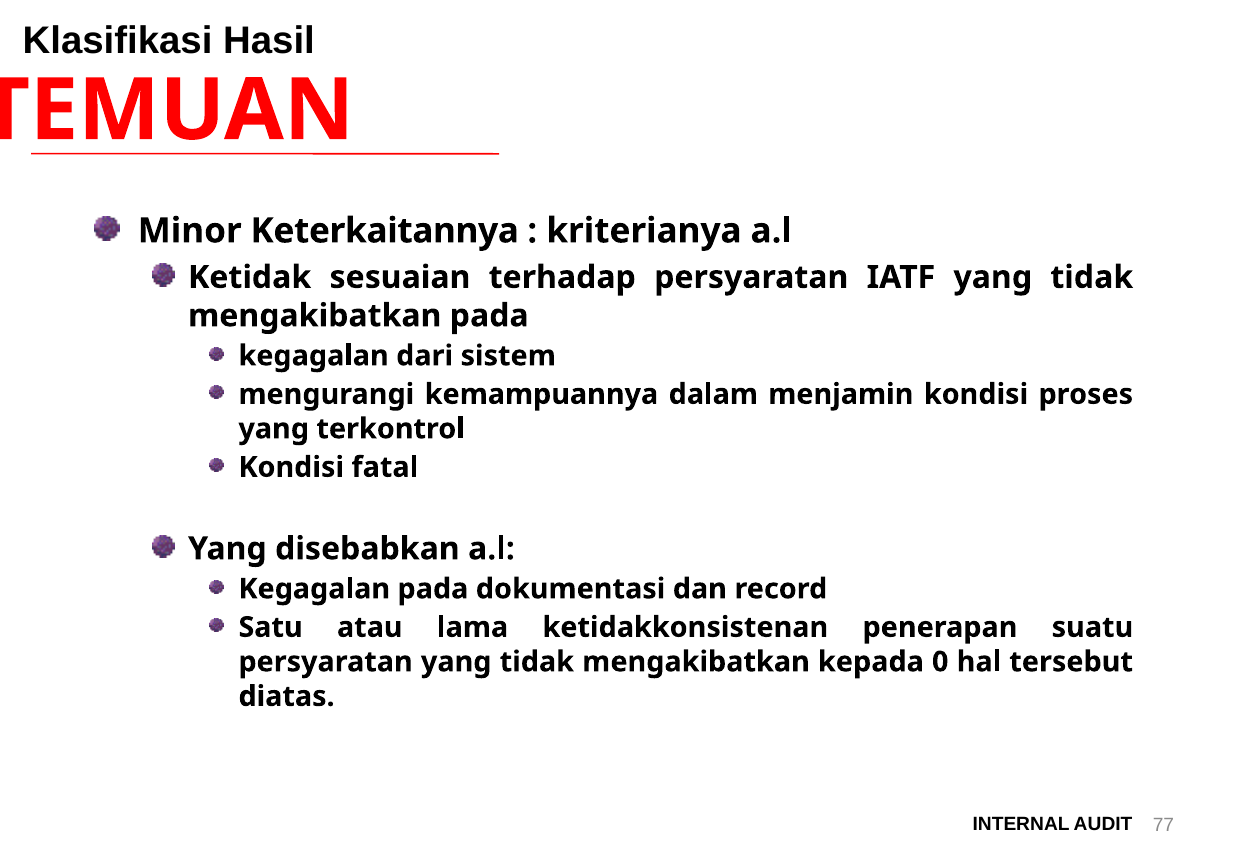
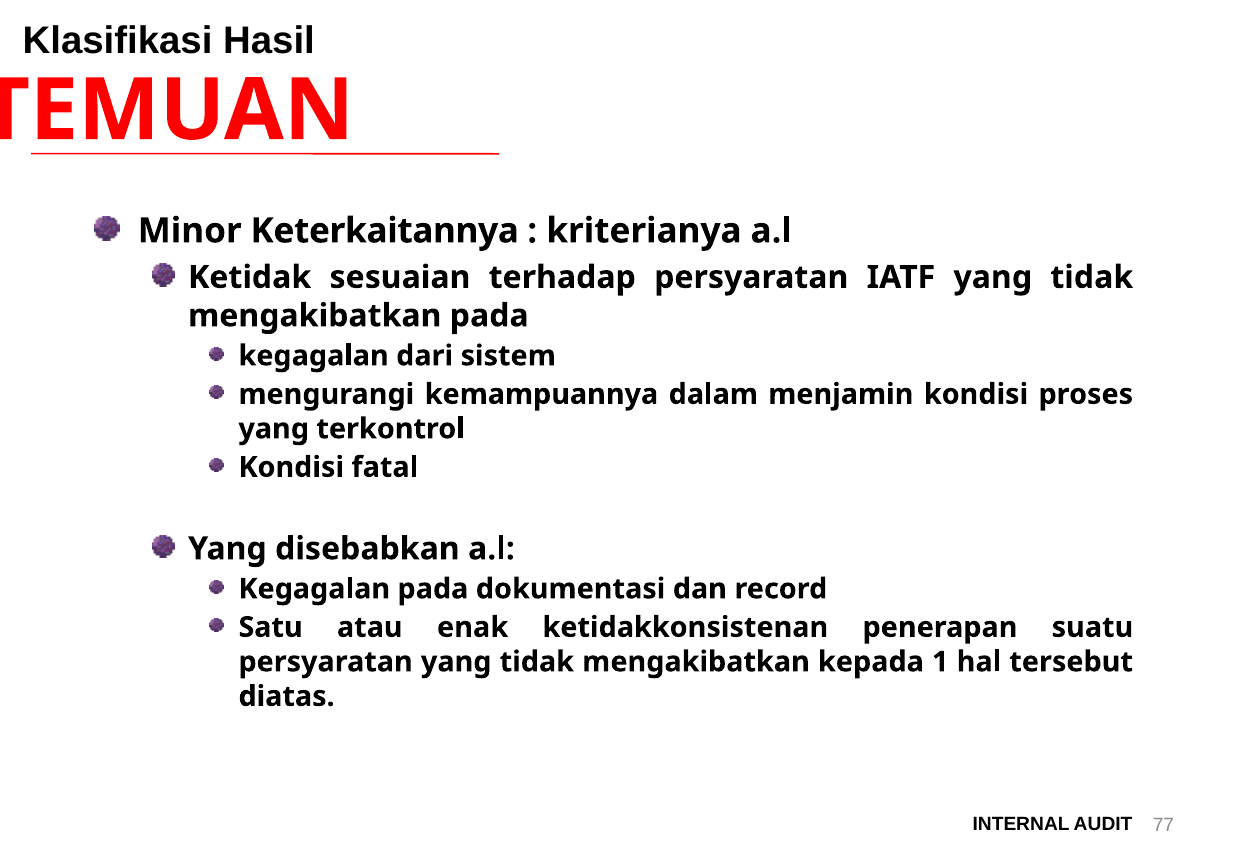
lama: lama -> enak (473, 627)
0: 0 -> 1 (940, 662)
